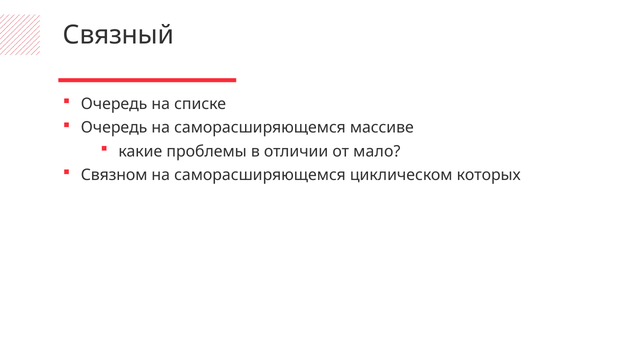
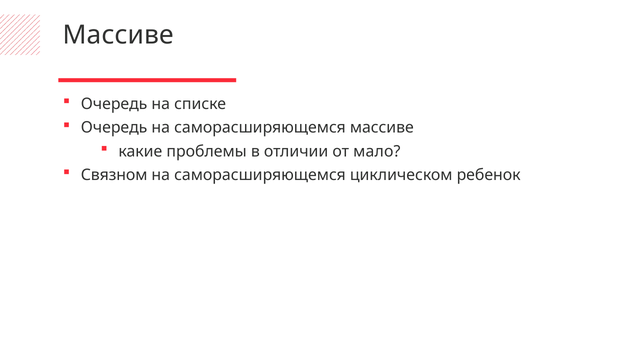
Связный: Связный -> Массиве (118, 35)
которых: которых -> ребенок (489, 175)
